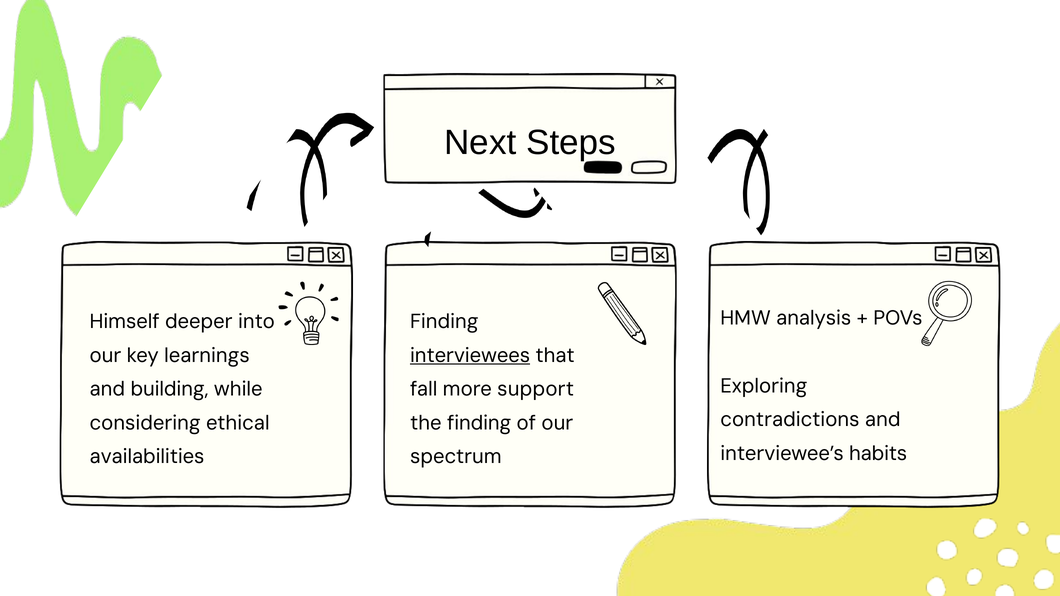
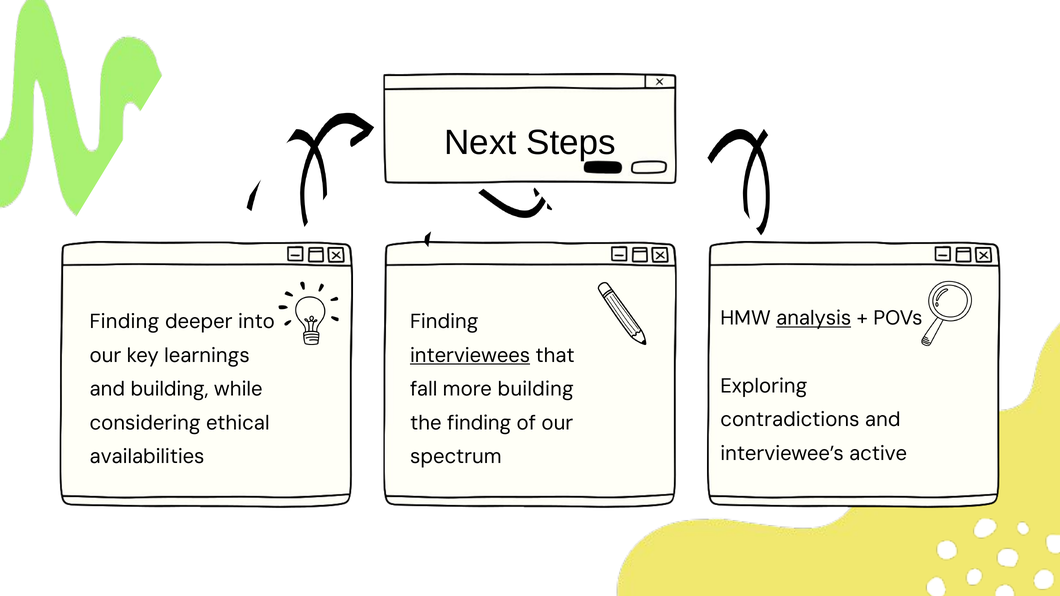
analysis underline: none -> present (814, 318)
Himself: Himself -> Finding (124, 322)
more support: support -> building (536, 389)
habits: habits -> active (878, 454)
